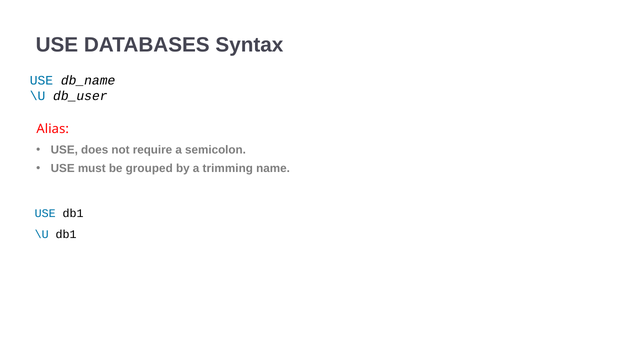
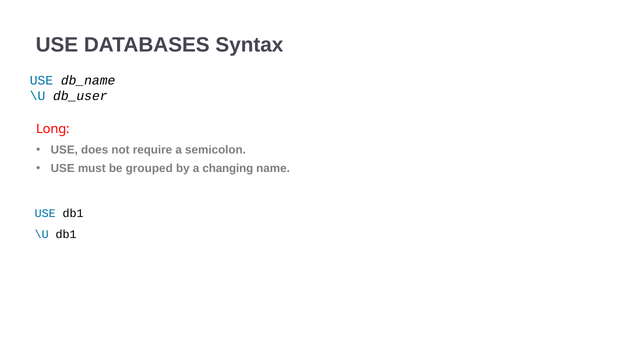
Alias: Alias -> Long (53, 129)
trimming: trimming -> changing (228, 169)
